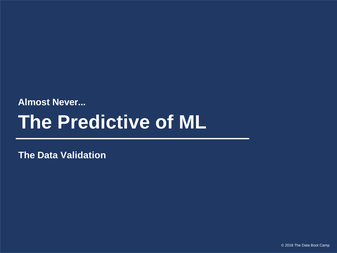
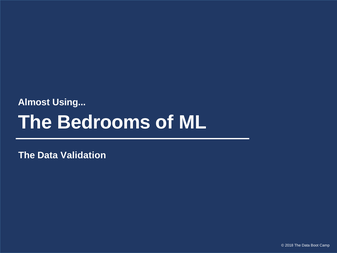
Never: Never -> Using (69, 102)
Predictive: Predictive -> Bedrooms (104, 122)
